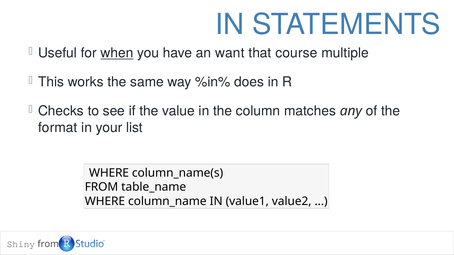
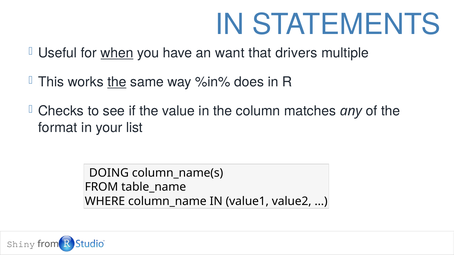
course: course -> drivers (296, 53)
the underline: none -> present (117, 82)
WHERE: WHERE -> DOING (109, 173)
